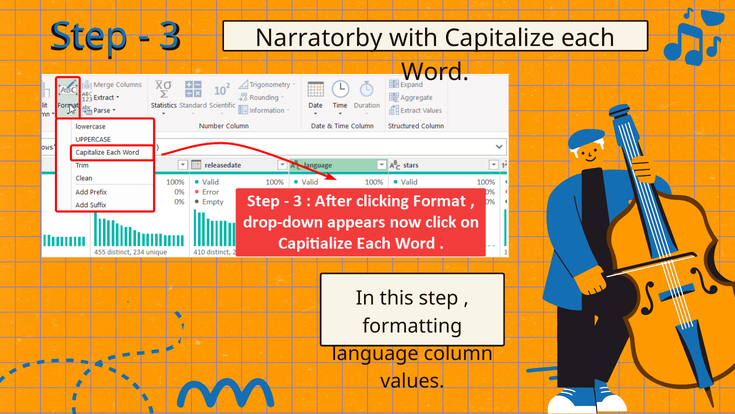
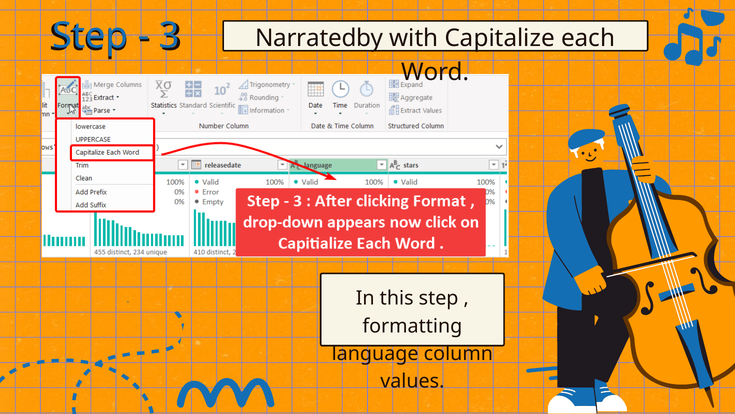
Narratorby: Narratorby -> Narratedby (319, 38)
